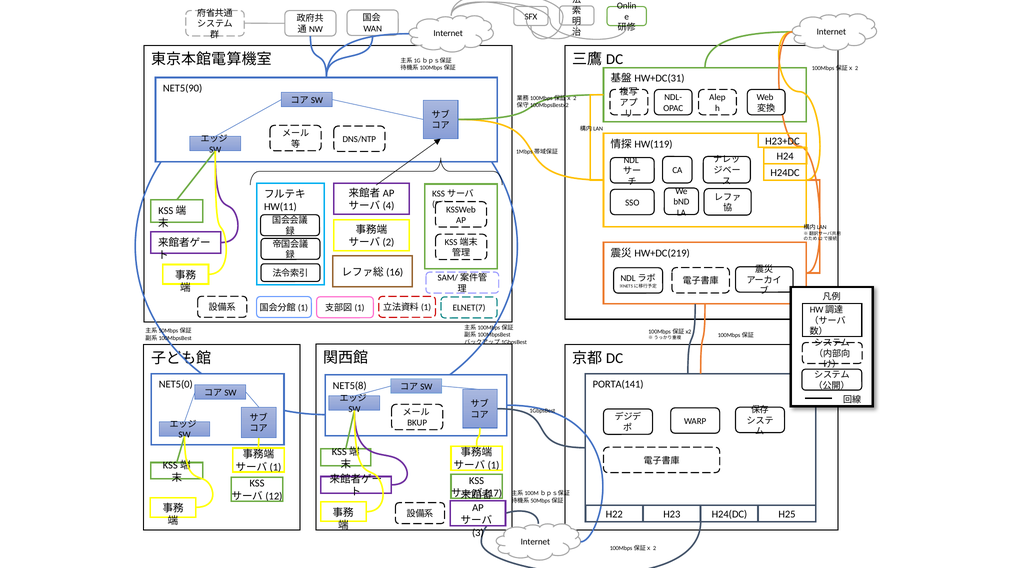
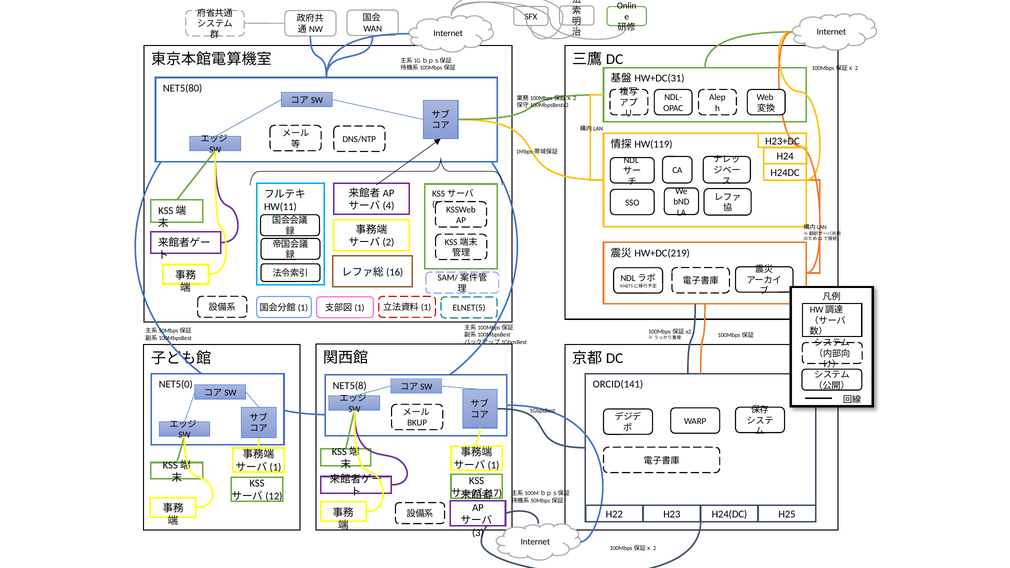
NET5(90: NET5(90 -> NET5(80 (183, 88)
ELNET(7: ELNET(7 -> ELNET(5 (469, 308)
PORTA(141: PORTA(141 -> ORCID(141 (618, 385)
